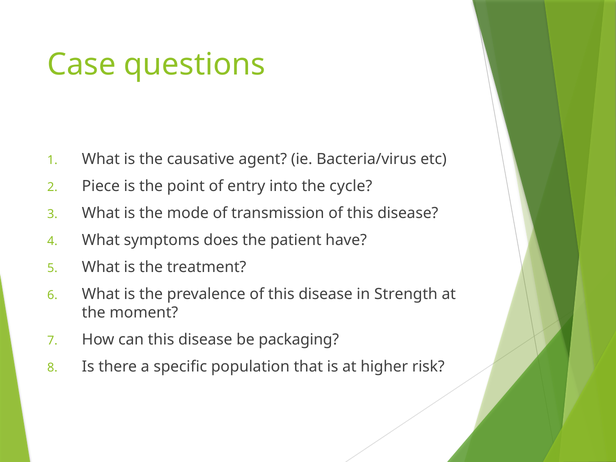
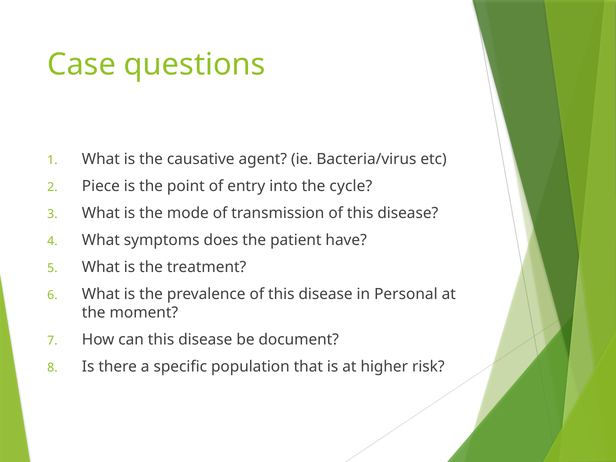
Strength: Strength -> Personal (406, 294)
packaging: packaging -> document (299, 340)
